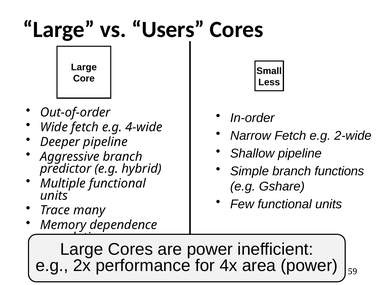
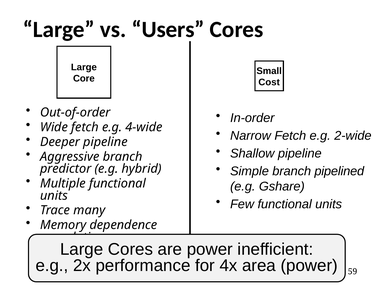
Less: Less -> Cost (269, 82)
functions: functions -> pipelined (339, 171)
